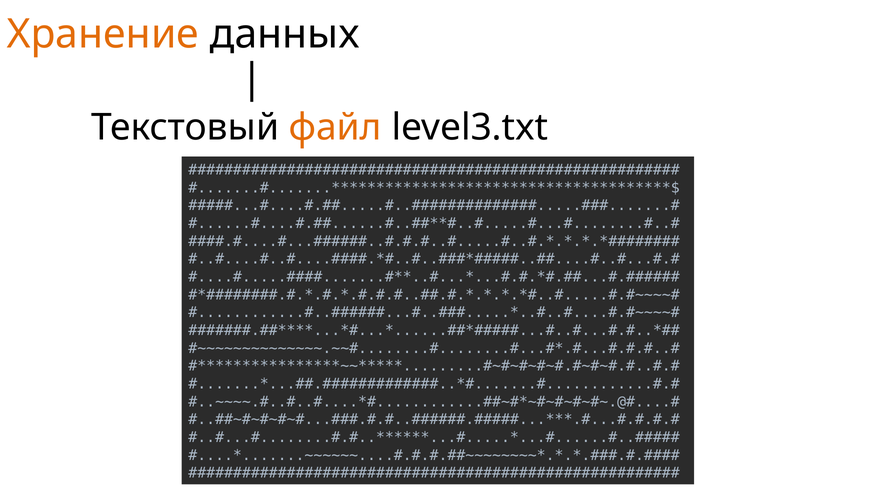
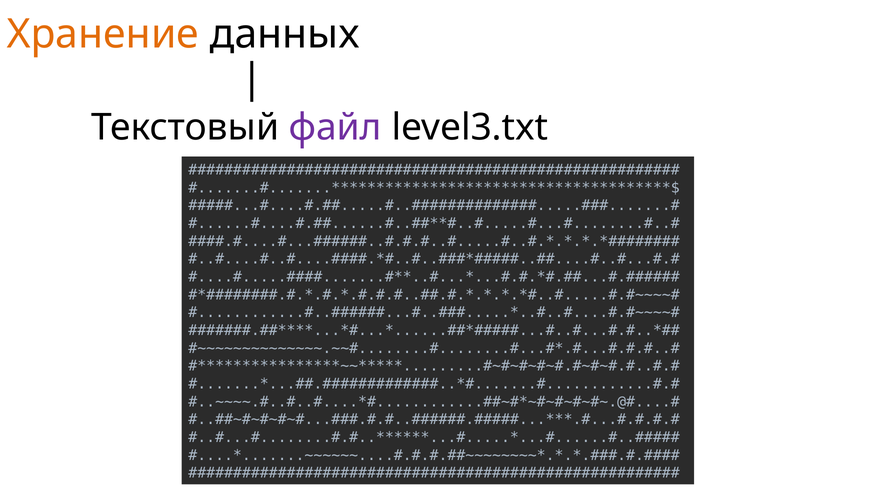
файл colour: orange -> purple (335, 128)
